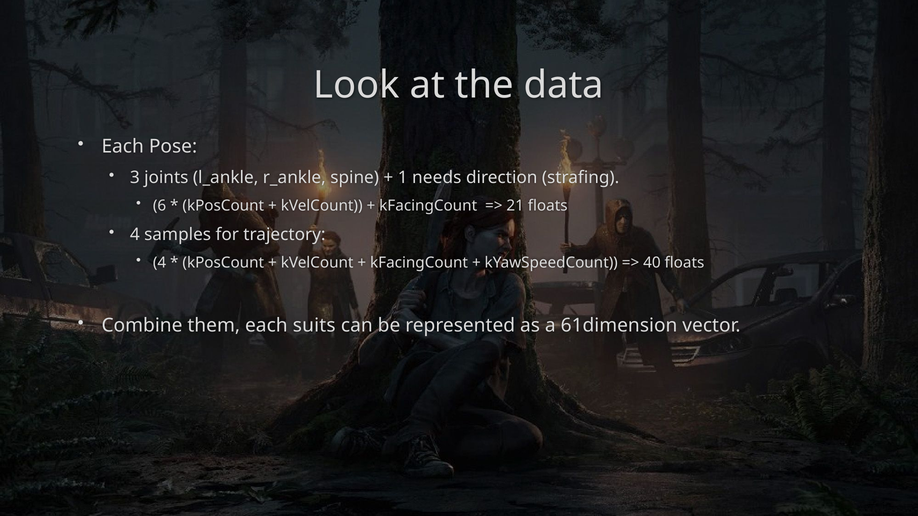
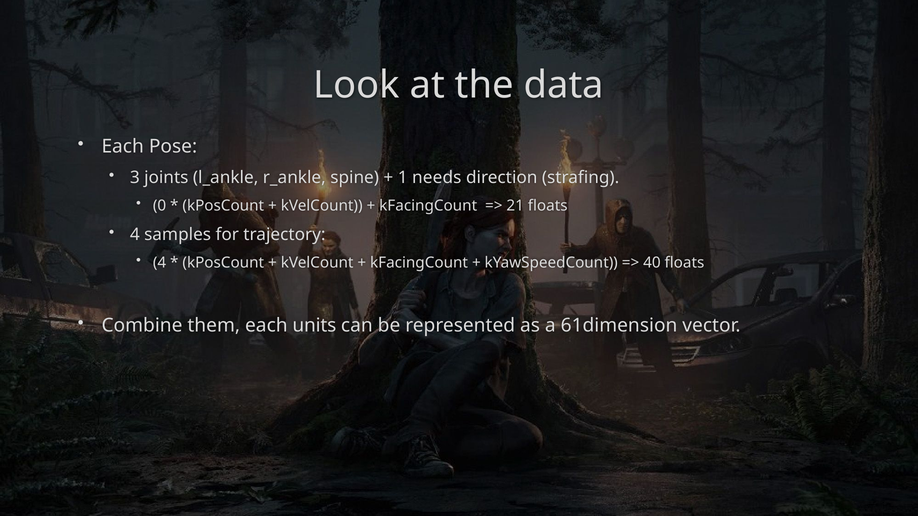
6: 6 -> 0 (160, 206)
suits: suits -> units (314, 326)
